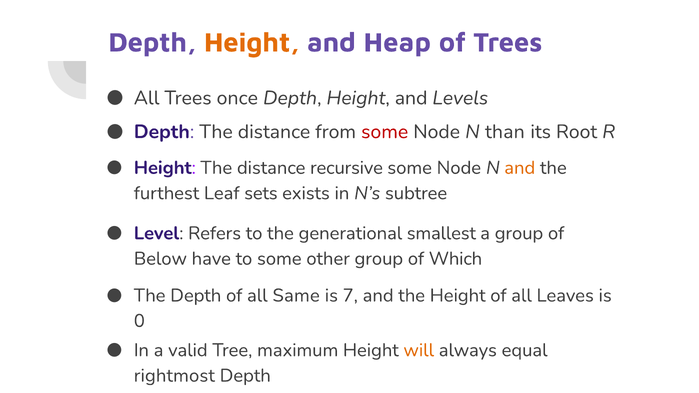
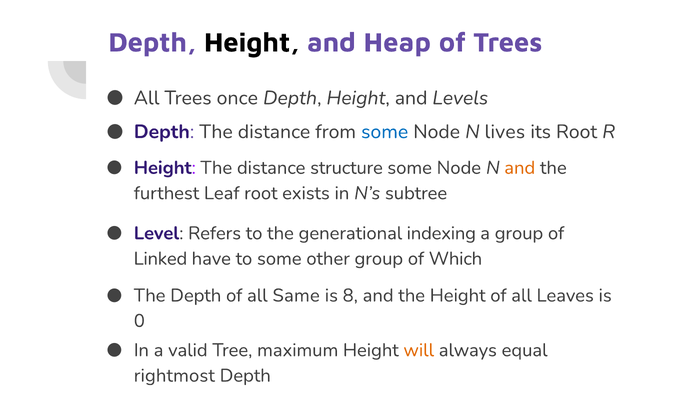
Height colour: orange -> black (252, 42)
some colour: red -> blue (385, 132)
than: than -> lives (505, 132)
recursive: recursive -> structure (346, 168)
Leaf sets: sets -> root (261, 193)
smallest: smallest -> indexing (441, 233)
Below: Below -> Linked (160, 259)
7: 7 -> 8 (350, 296)
